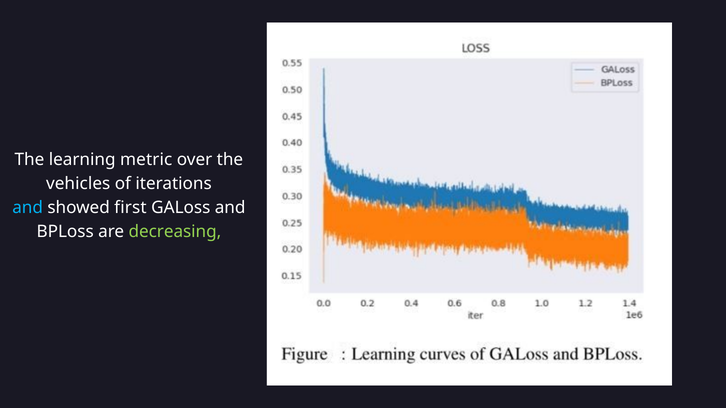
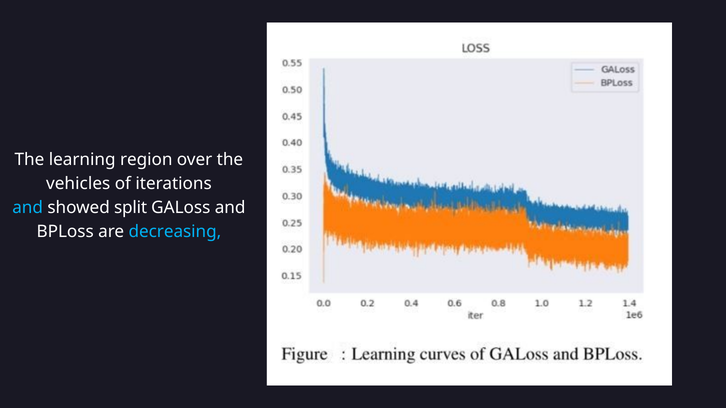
metric: metric -> region (146, 160)
first: first -> split (131, 208)
decreasing colour: light green -> light blue (175, 232)
